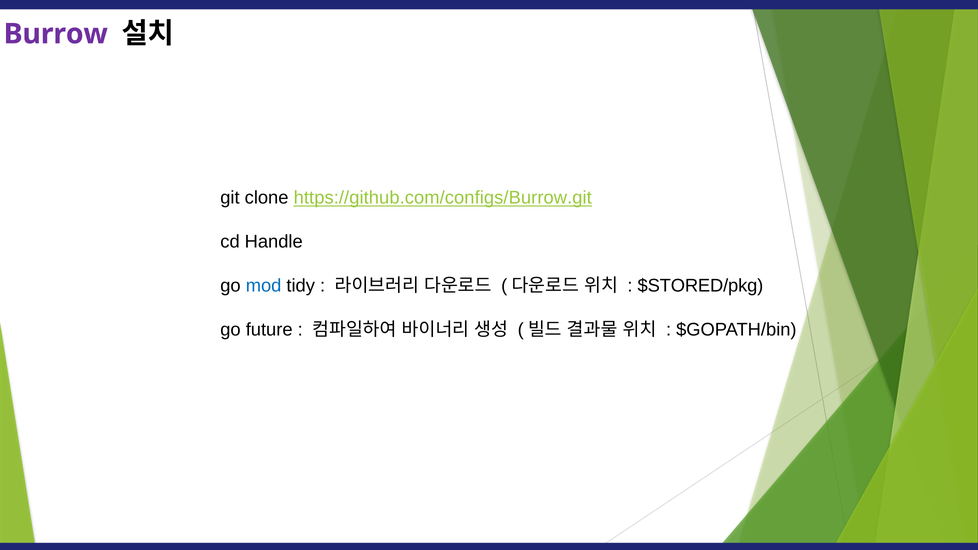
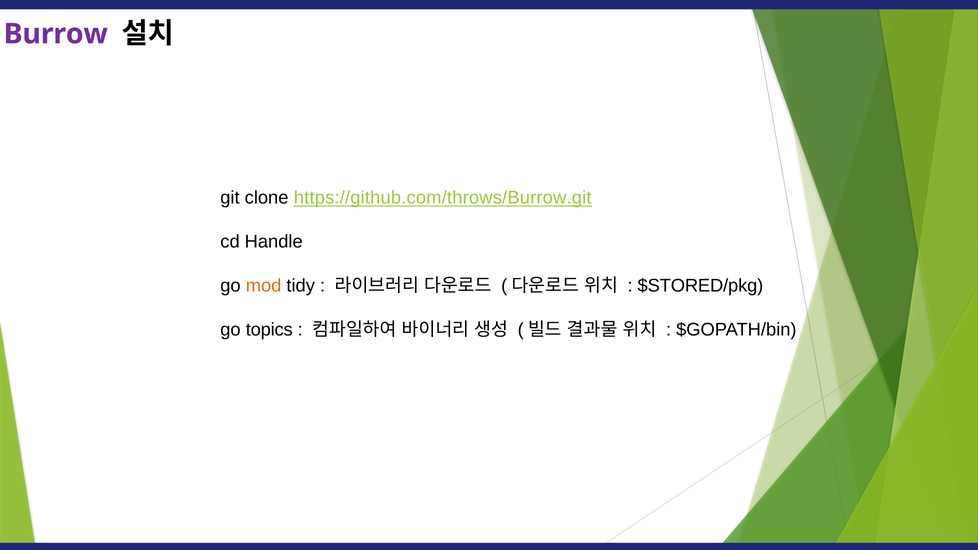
https://github.com/configs/Burrow.git: https://github.com/configs/Burrow.git -> https://github.com/throws/Burrow.git (443, 198)
mod colour: blue -> orange (264, 286)
future: future -> topics (269, 330)
